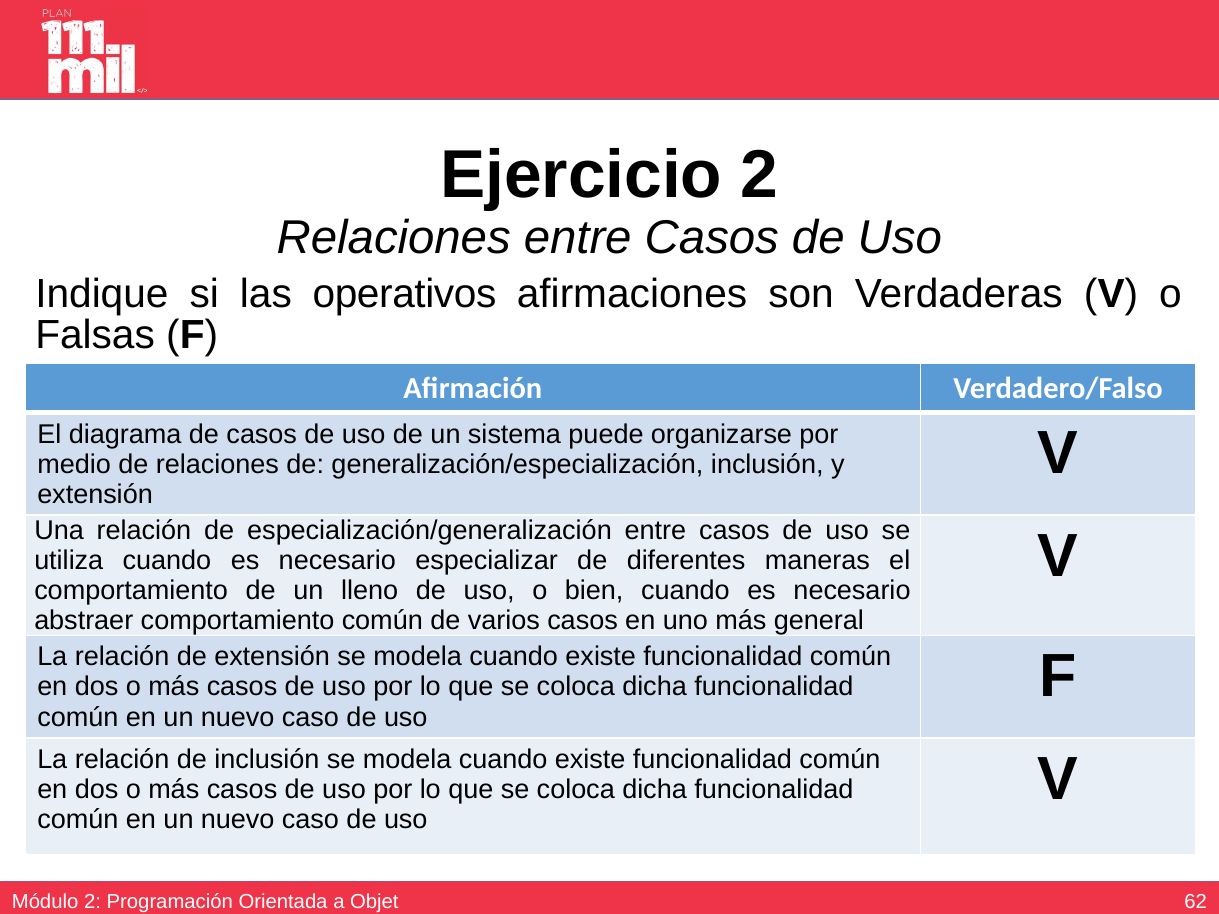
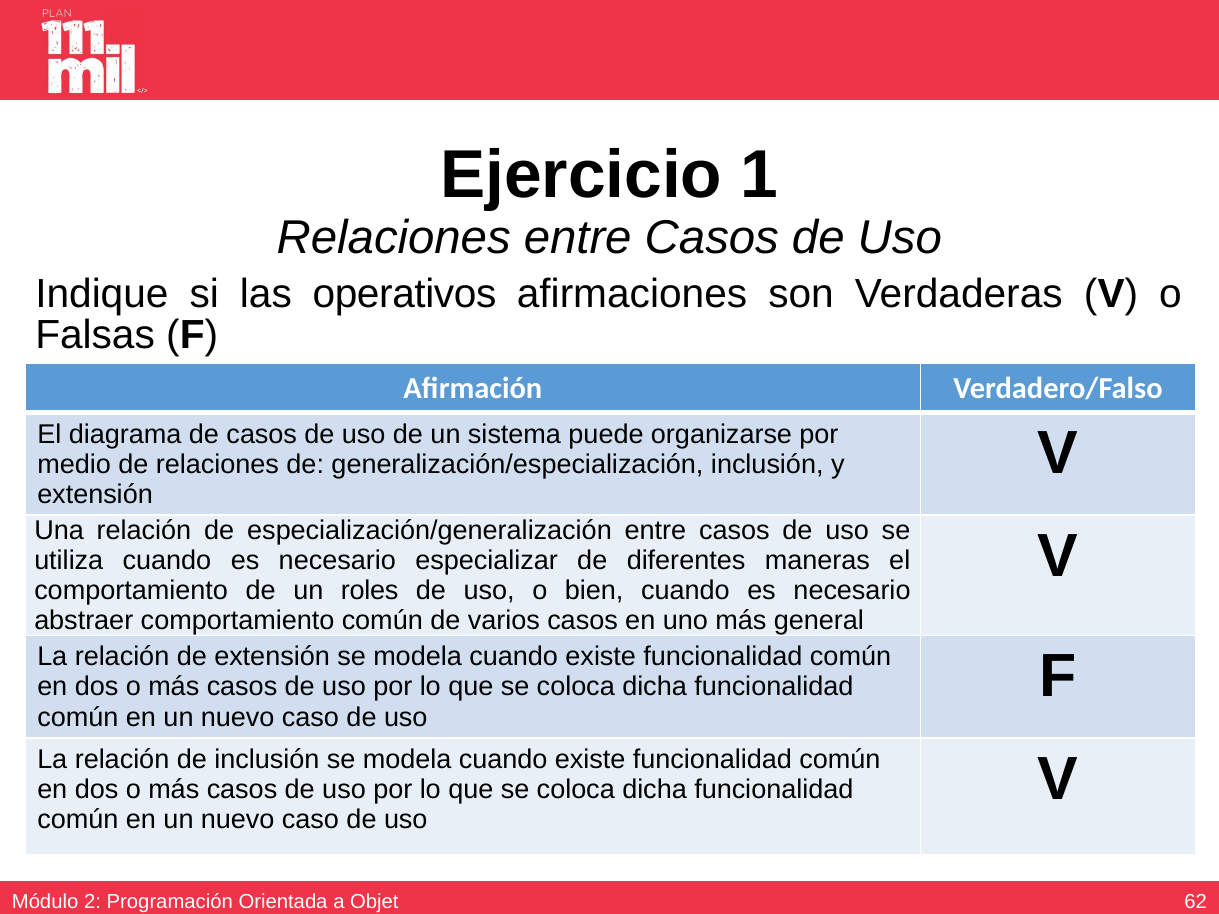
Ejercicio 2: 2 -> 1 (760, 175)
lleno: lleno -> roles (370, 591)
